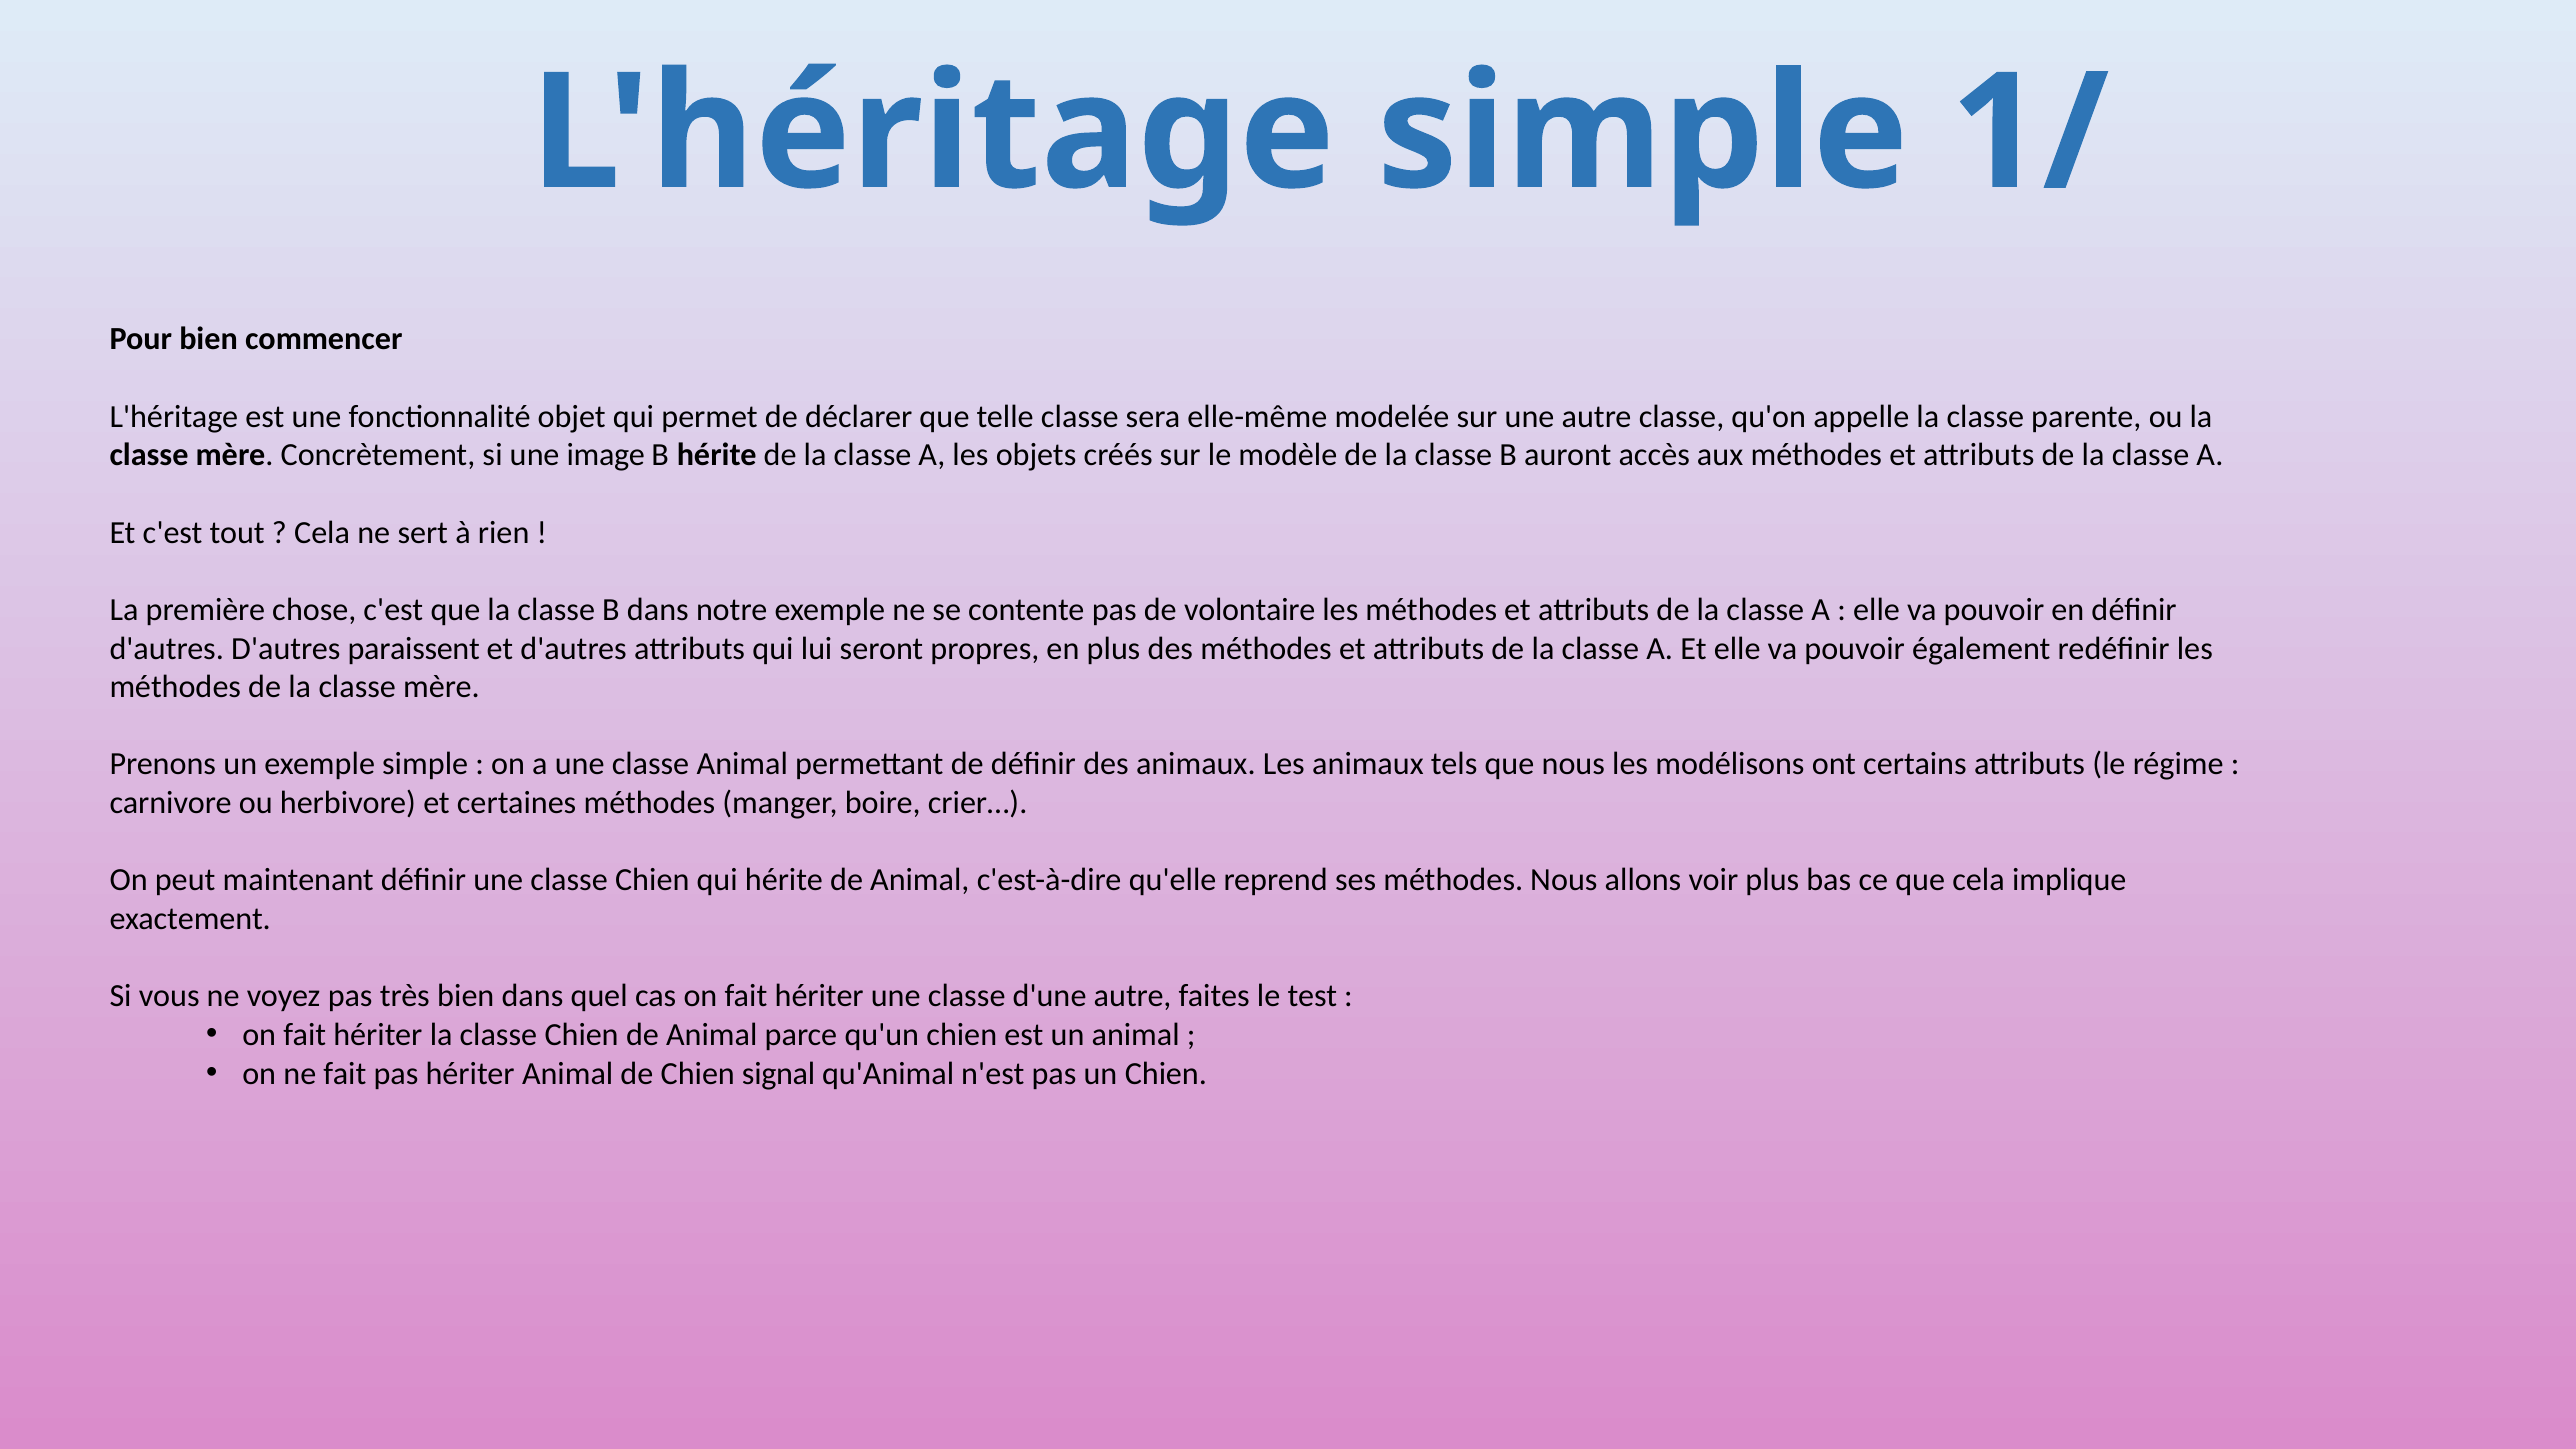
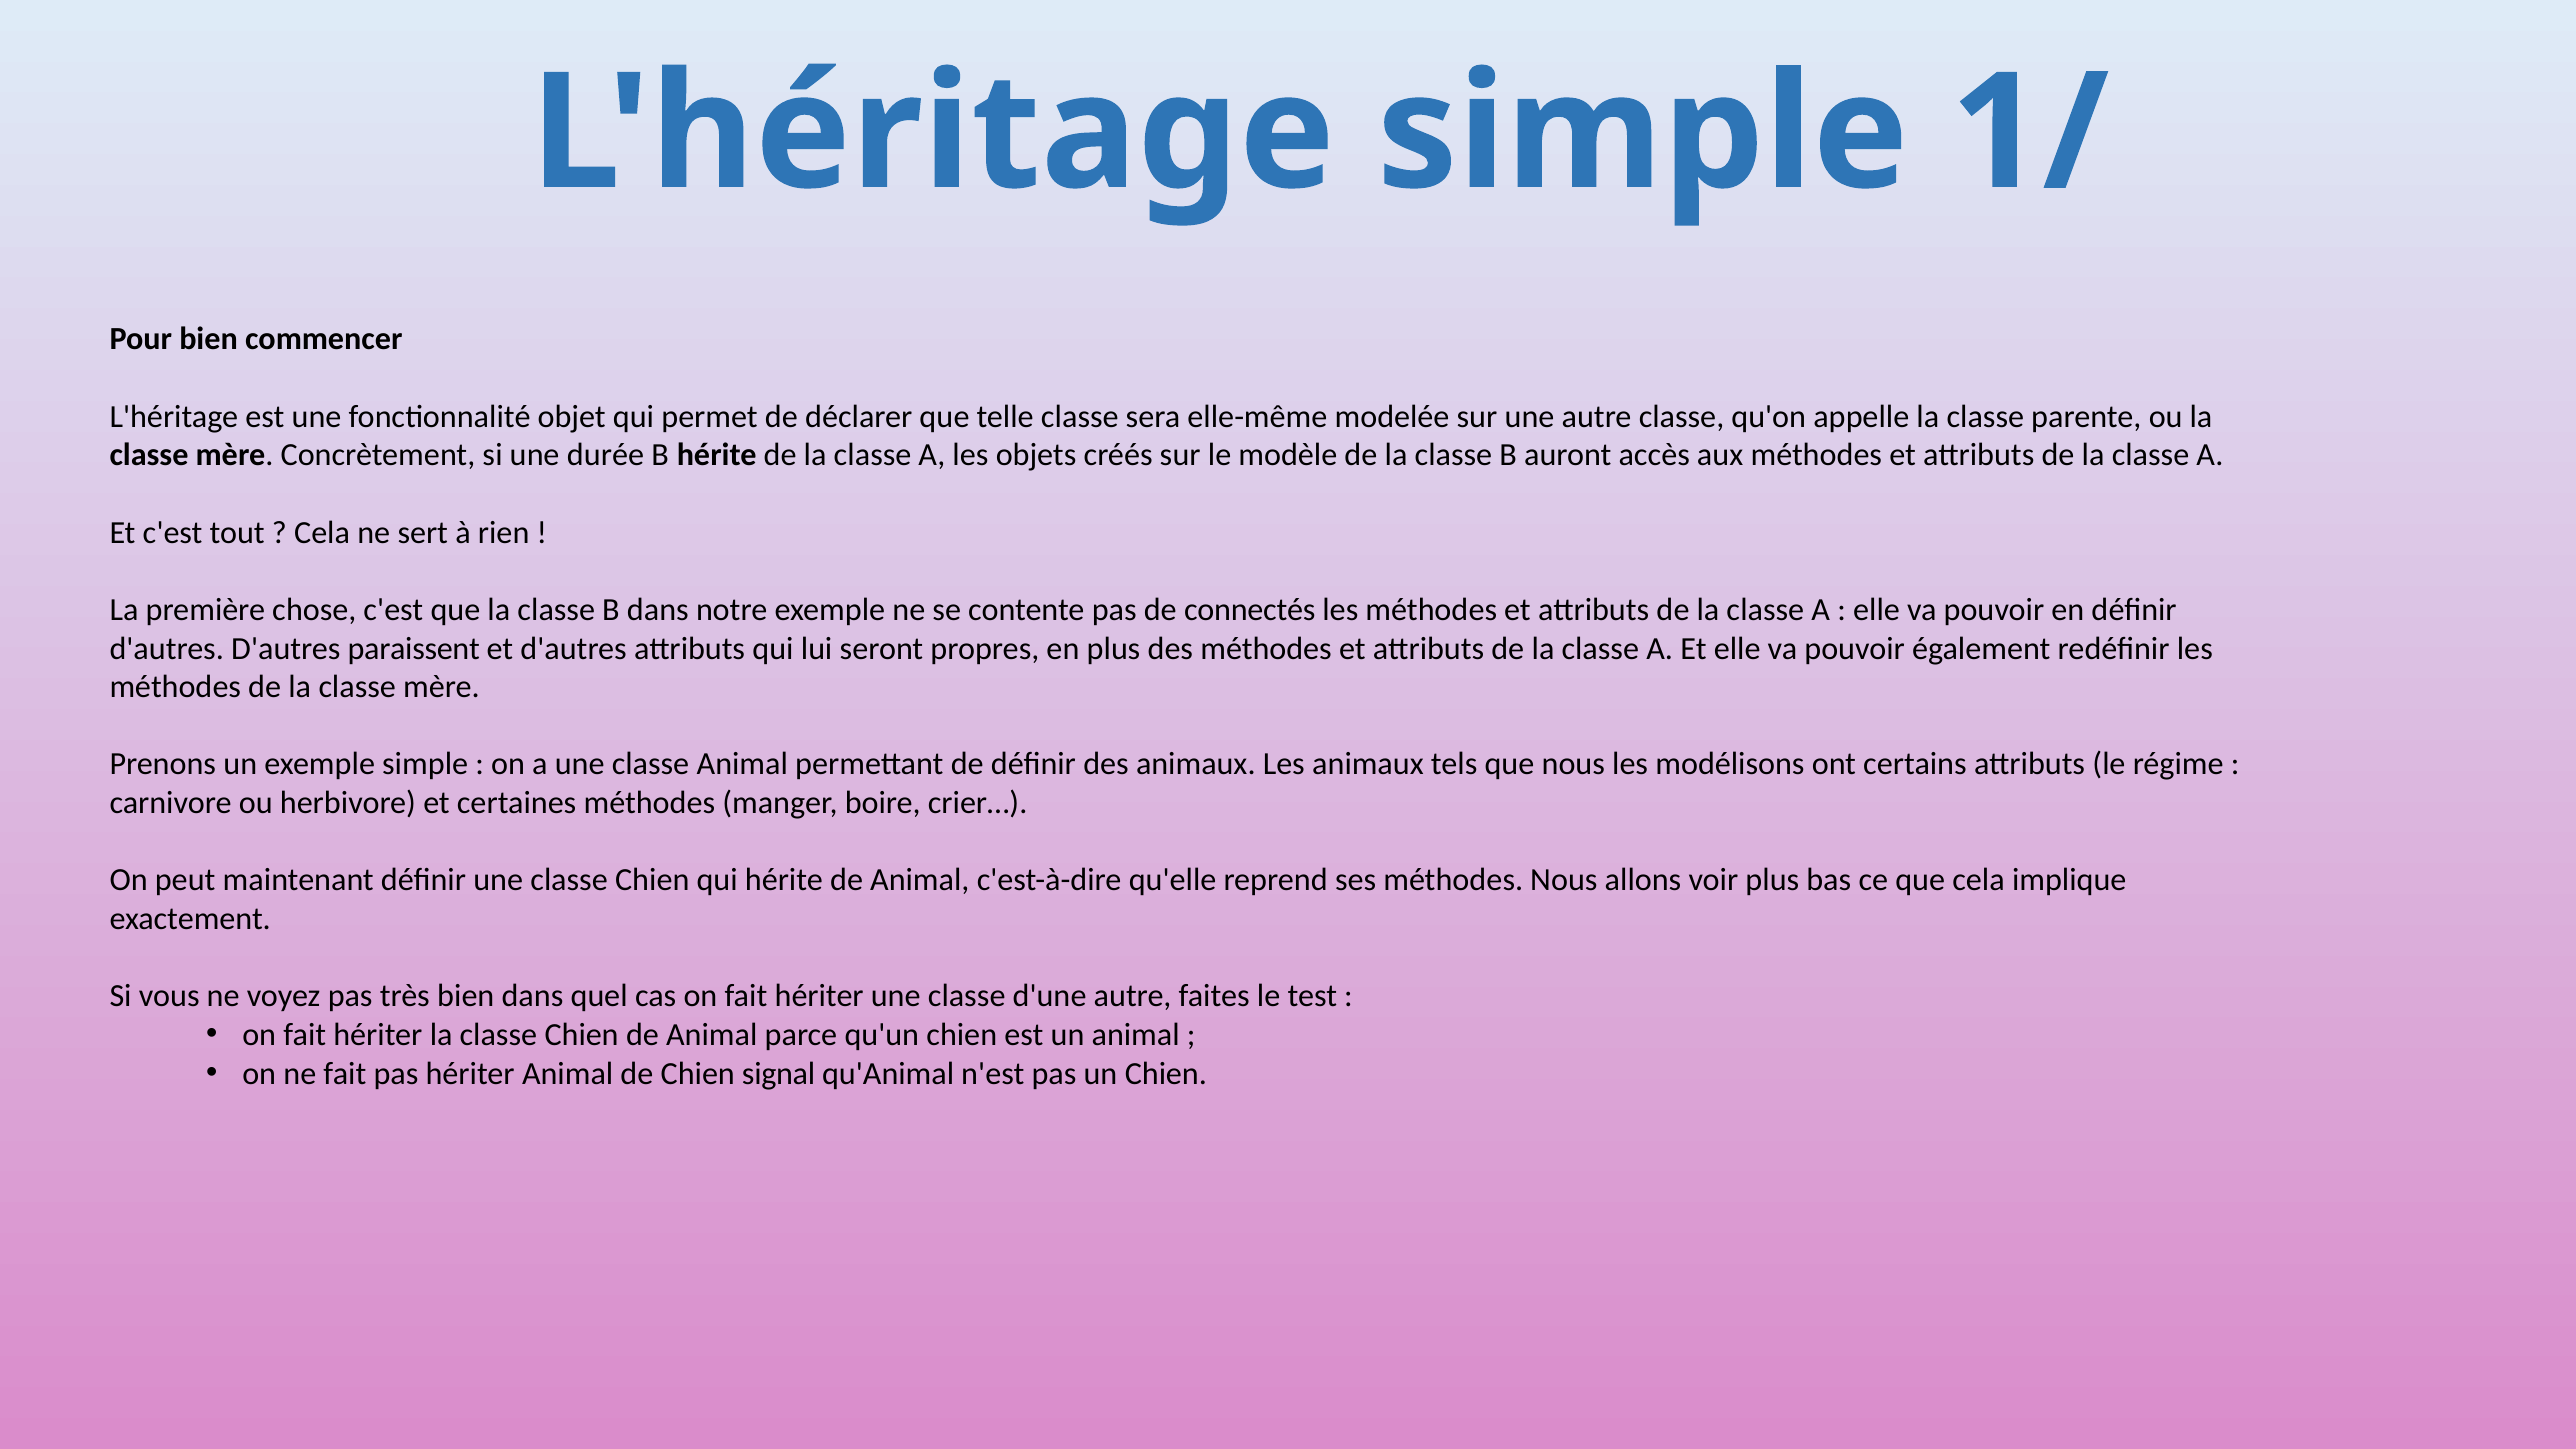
image: image -> durée (606, 455)
volontaire: volontaire -> connectés (1250, 610)
